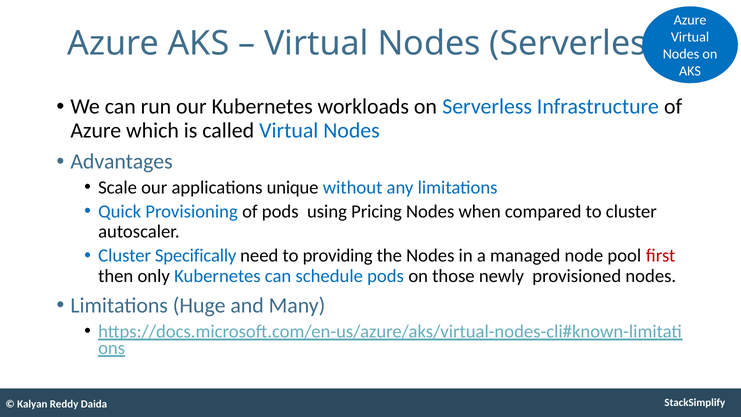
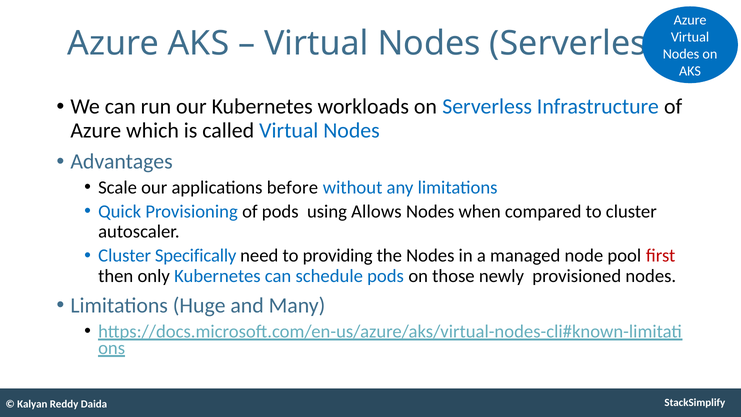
unique: unique -> before (292, 187)
Pricing: Pricing -> Allows (376, 211)
